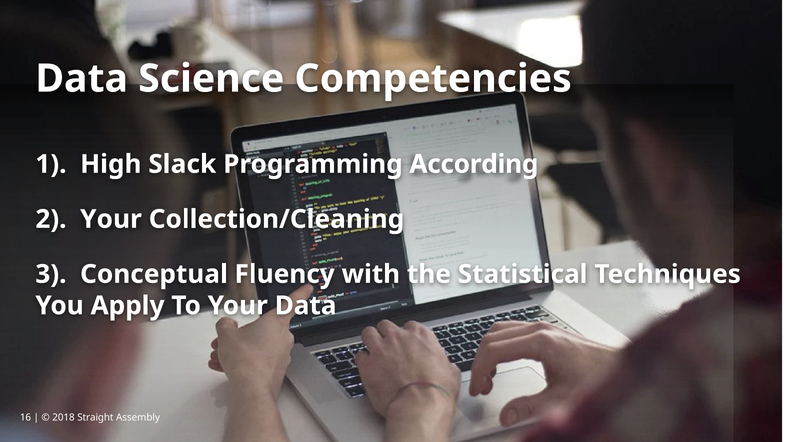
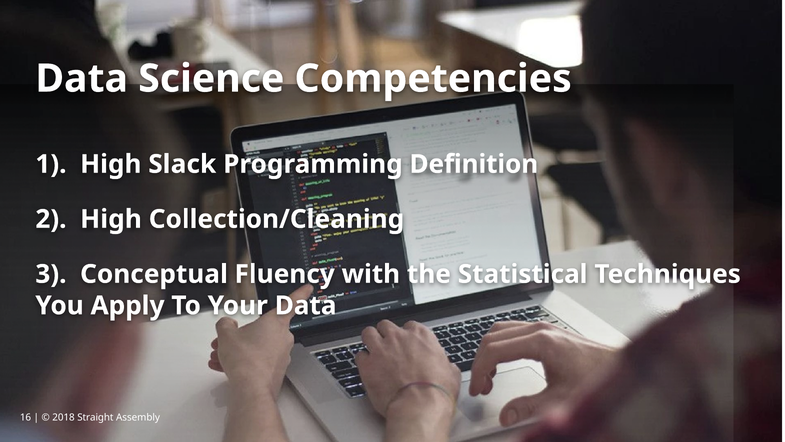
According: According -> Definition (474, 164)
2 Your: Your -> High (111, 219)
